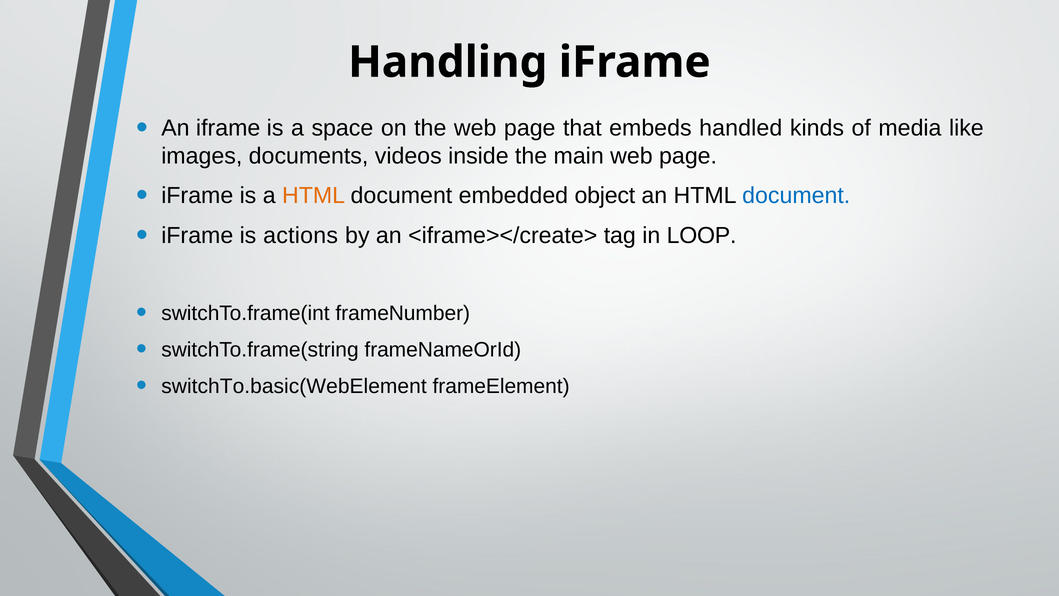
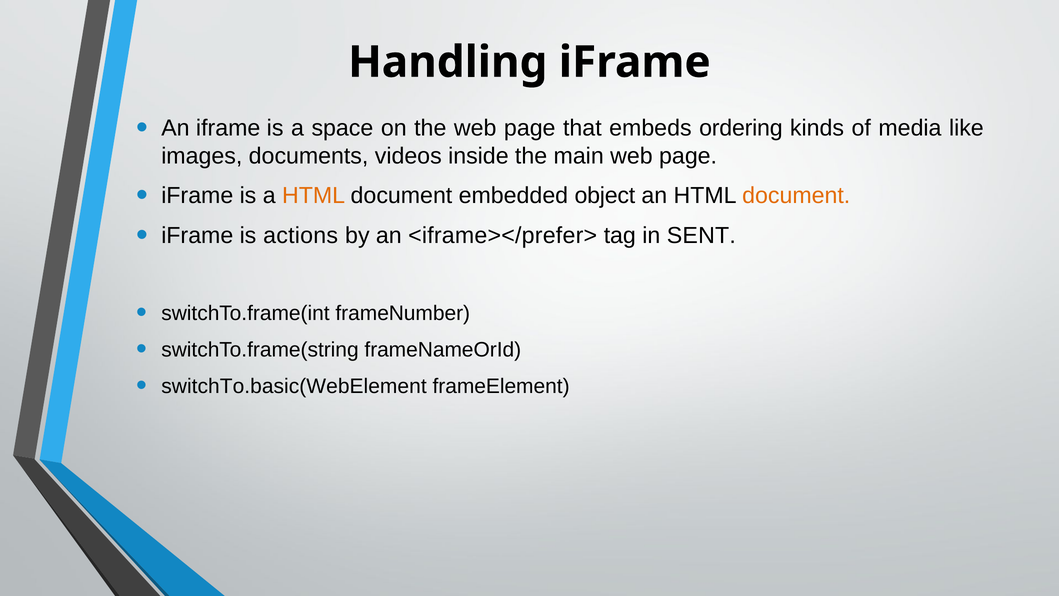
handled: handled -> ordering (741, 128)
document colour: blue -> orange (796, 196)
<iframe></create>: <iframe></create> -> <iframe></prefer> (503, 235)
LOOP: LOOP -> SENT (701, 235)
